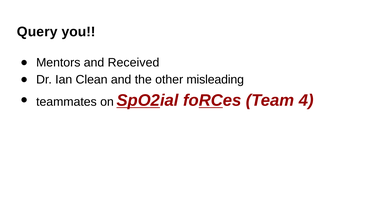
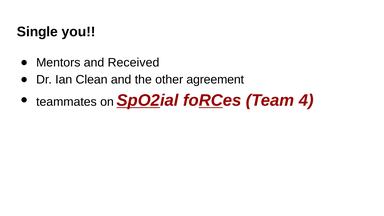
Query: Query -> Single (37, 32)
misleading: misleading -> agreement (215, 80)
